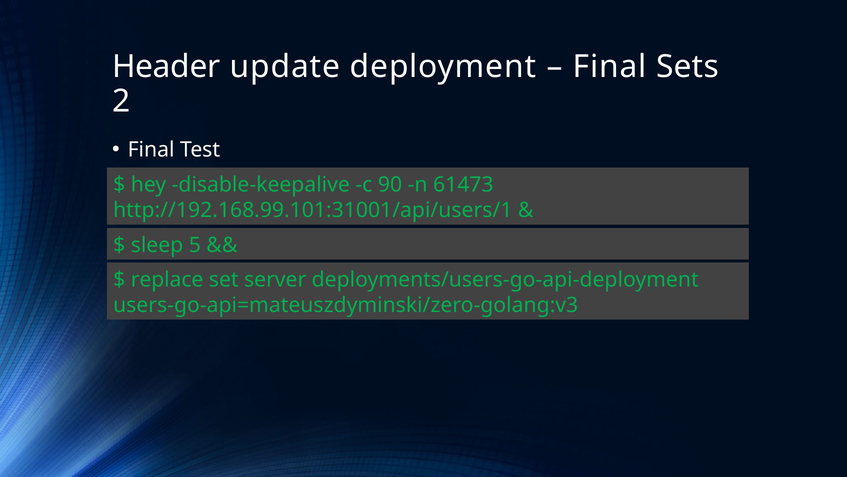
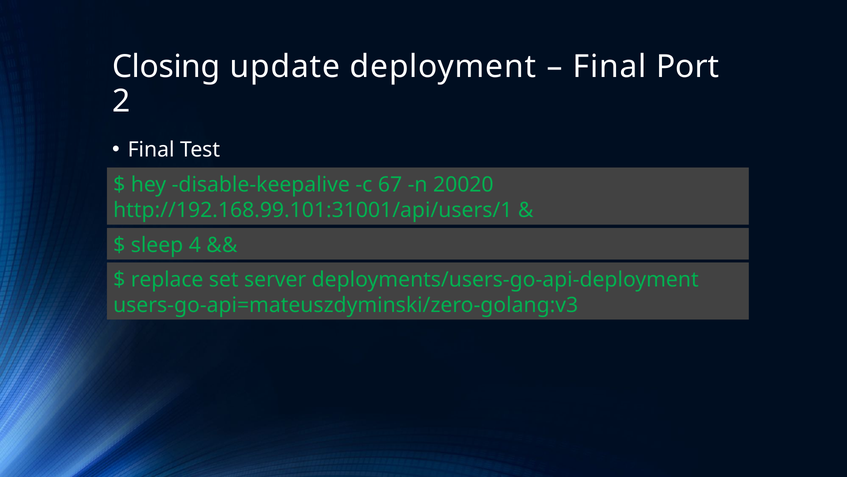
Header: Header -> Closing (166, 67)
Sets: Sets -> Port (688, 67)
90: 90 -> 67 (390, 185)
61473: 61473 -> 20020 (463, 185)
5: 5 -> 4 (195, 245)
